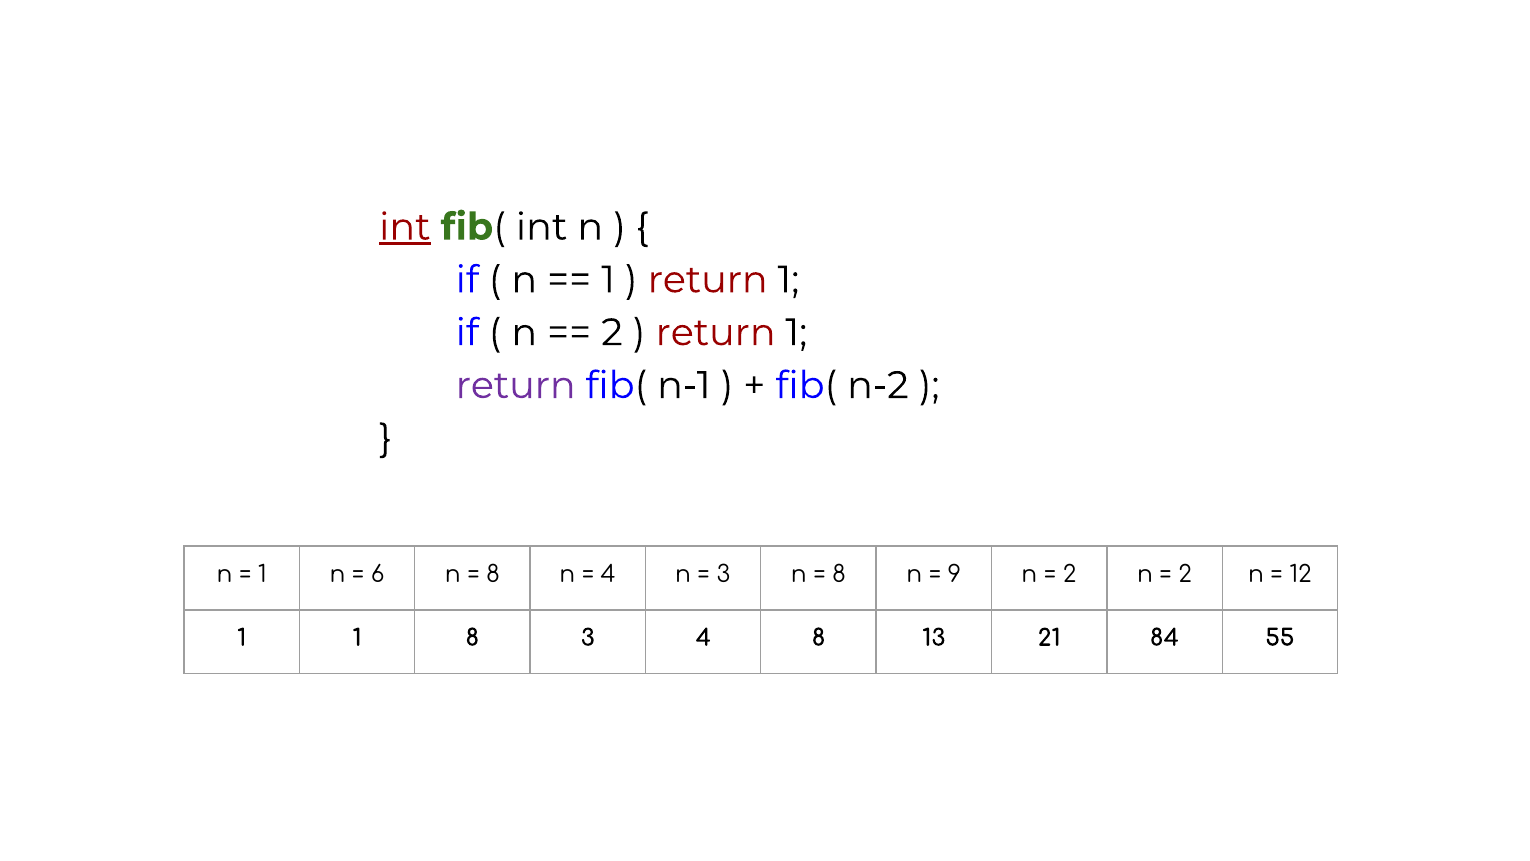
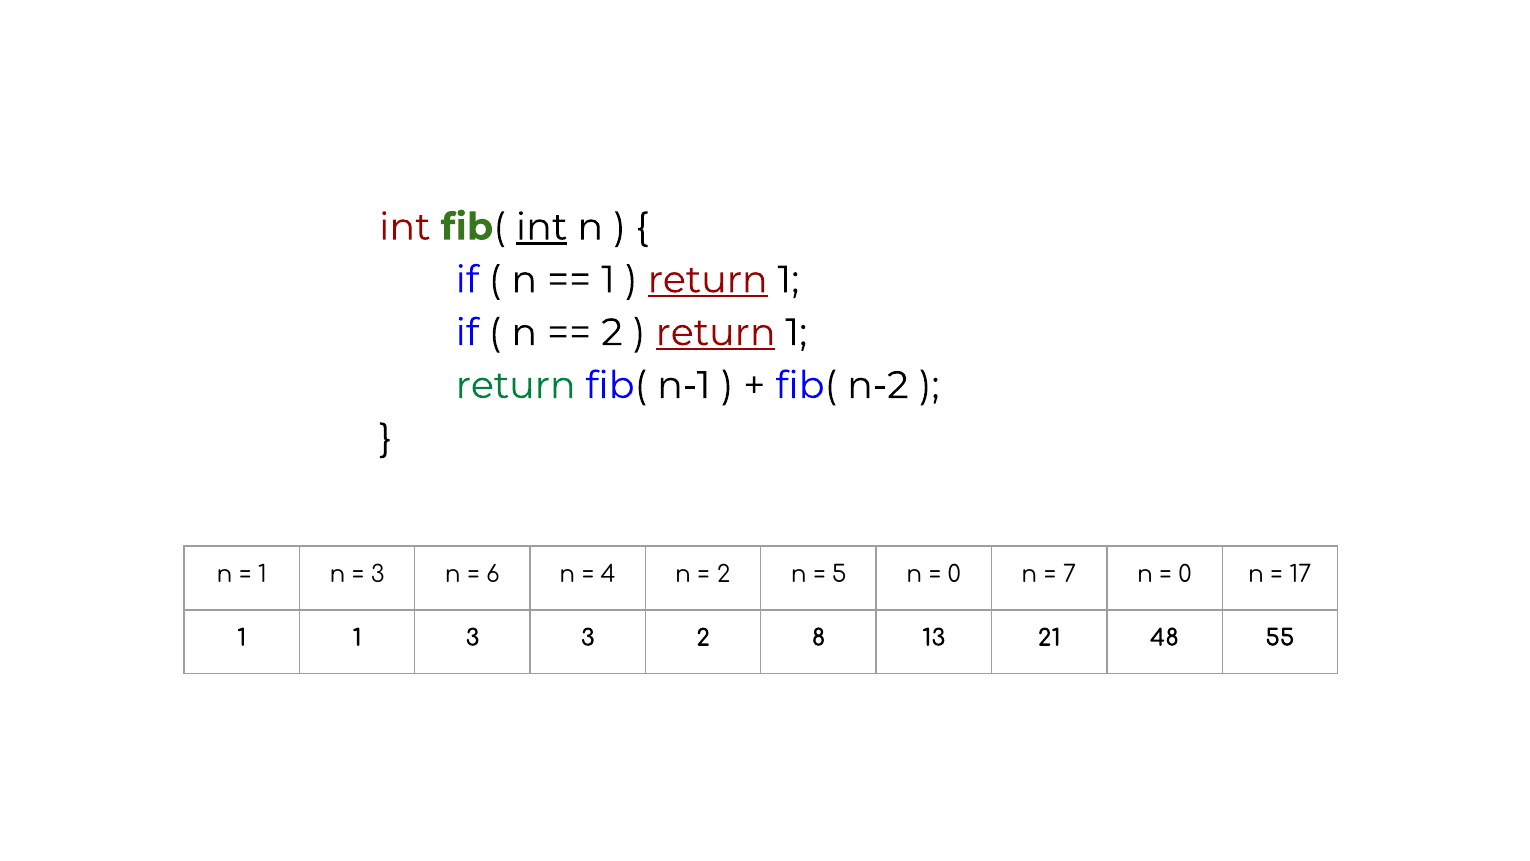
int underline: present -> none (405, 227)
int underline: none -> present (542, 227)
return underline: none -> present (708, 280)
return underline: none -> present (716, 332)
return colour: purple -> green (516, 385)
6: 6 -> 3 (378, 574)
8: 8 -> 6 (493, 574)
3: 3 -> 2 (724, 574)
8: 8 -> 5 (839, 574)
9: 9 -> 0 (954, 574)
2: 2 -> 7 (1070, 574)
2: 2 -> 0 (1185, 574)
12: 12 -> 17 (1300, 574)
1 8: 8 -> 3 (472, 638)
3 4: 4 -> 2 (703, 638)
84: 84 -> 48 (1164, 638)
